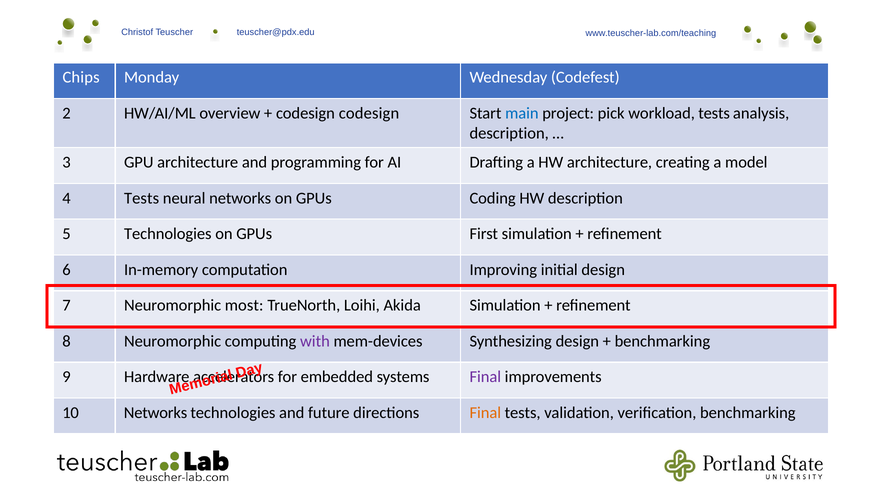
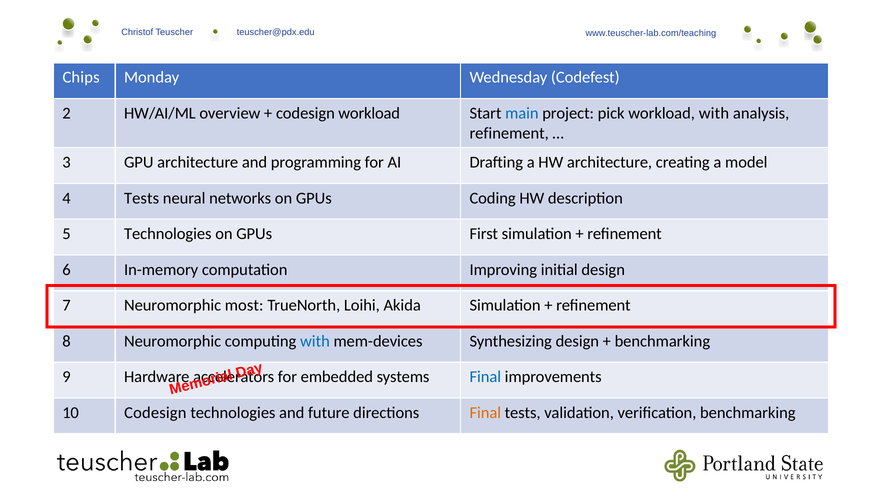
codesign codesign: codesign -> workload (369, 113)
workload tests: tests -> with (714, 113)
description: description -> refinement (509, 133)
with colour: purple -> blue (315, 341)
Final colour: purple -> blue (485, 377)
10 Networks: Networks -> Codesign (155, 413)
